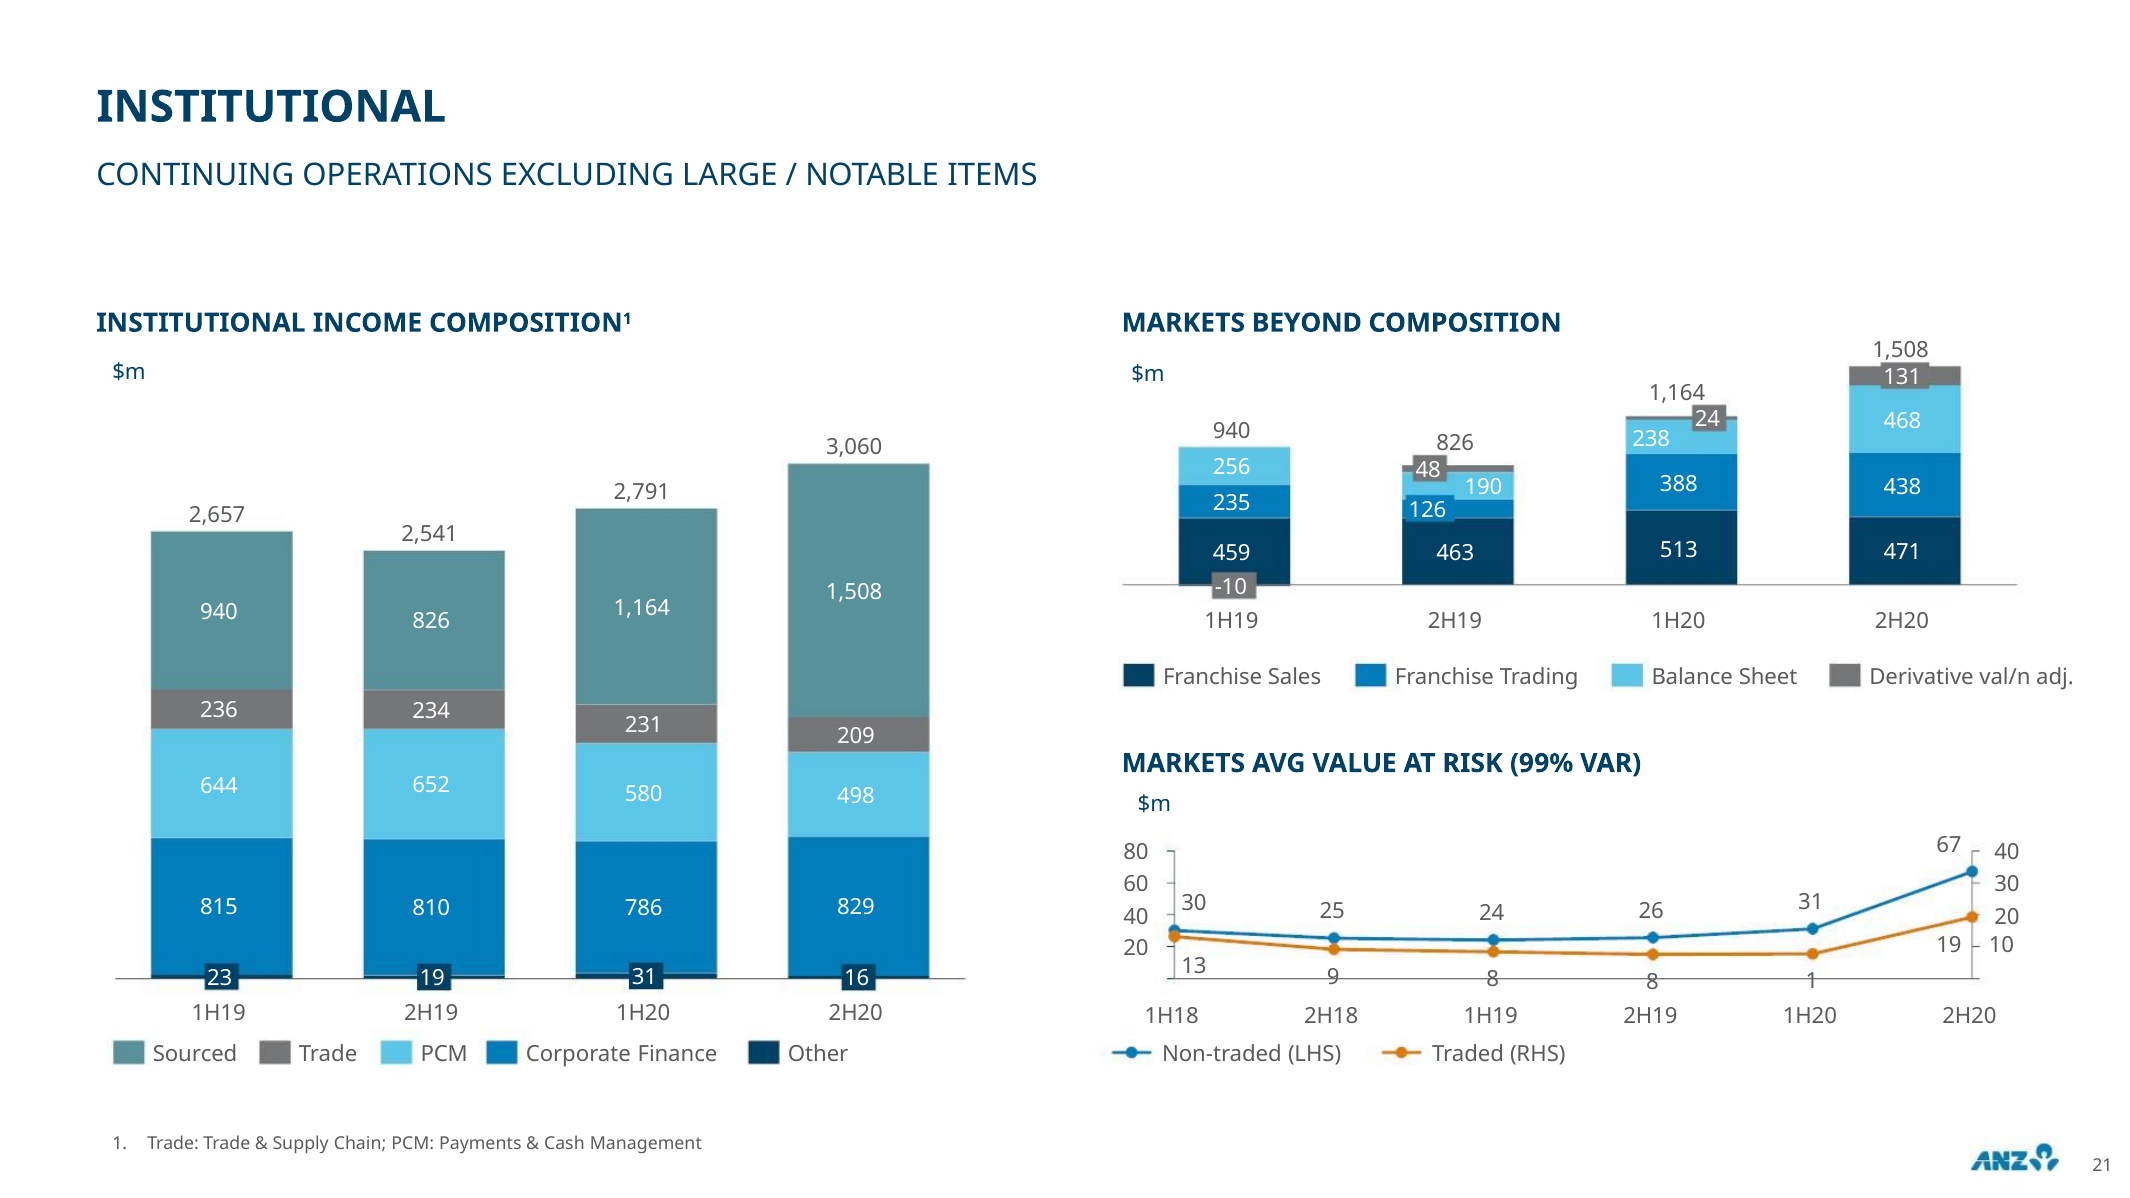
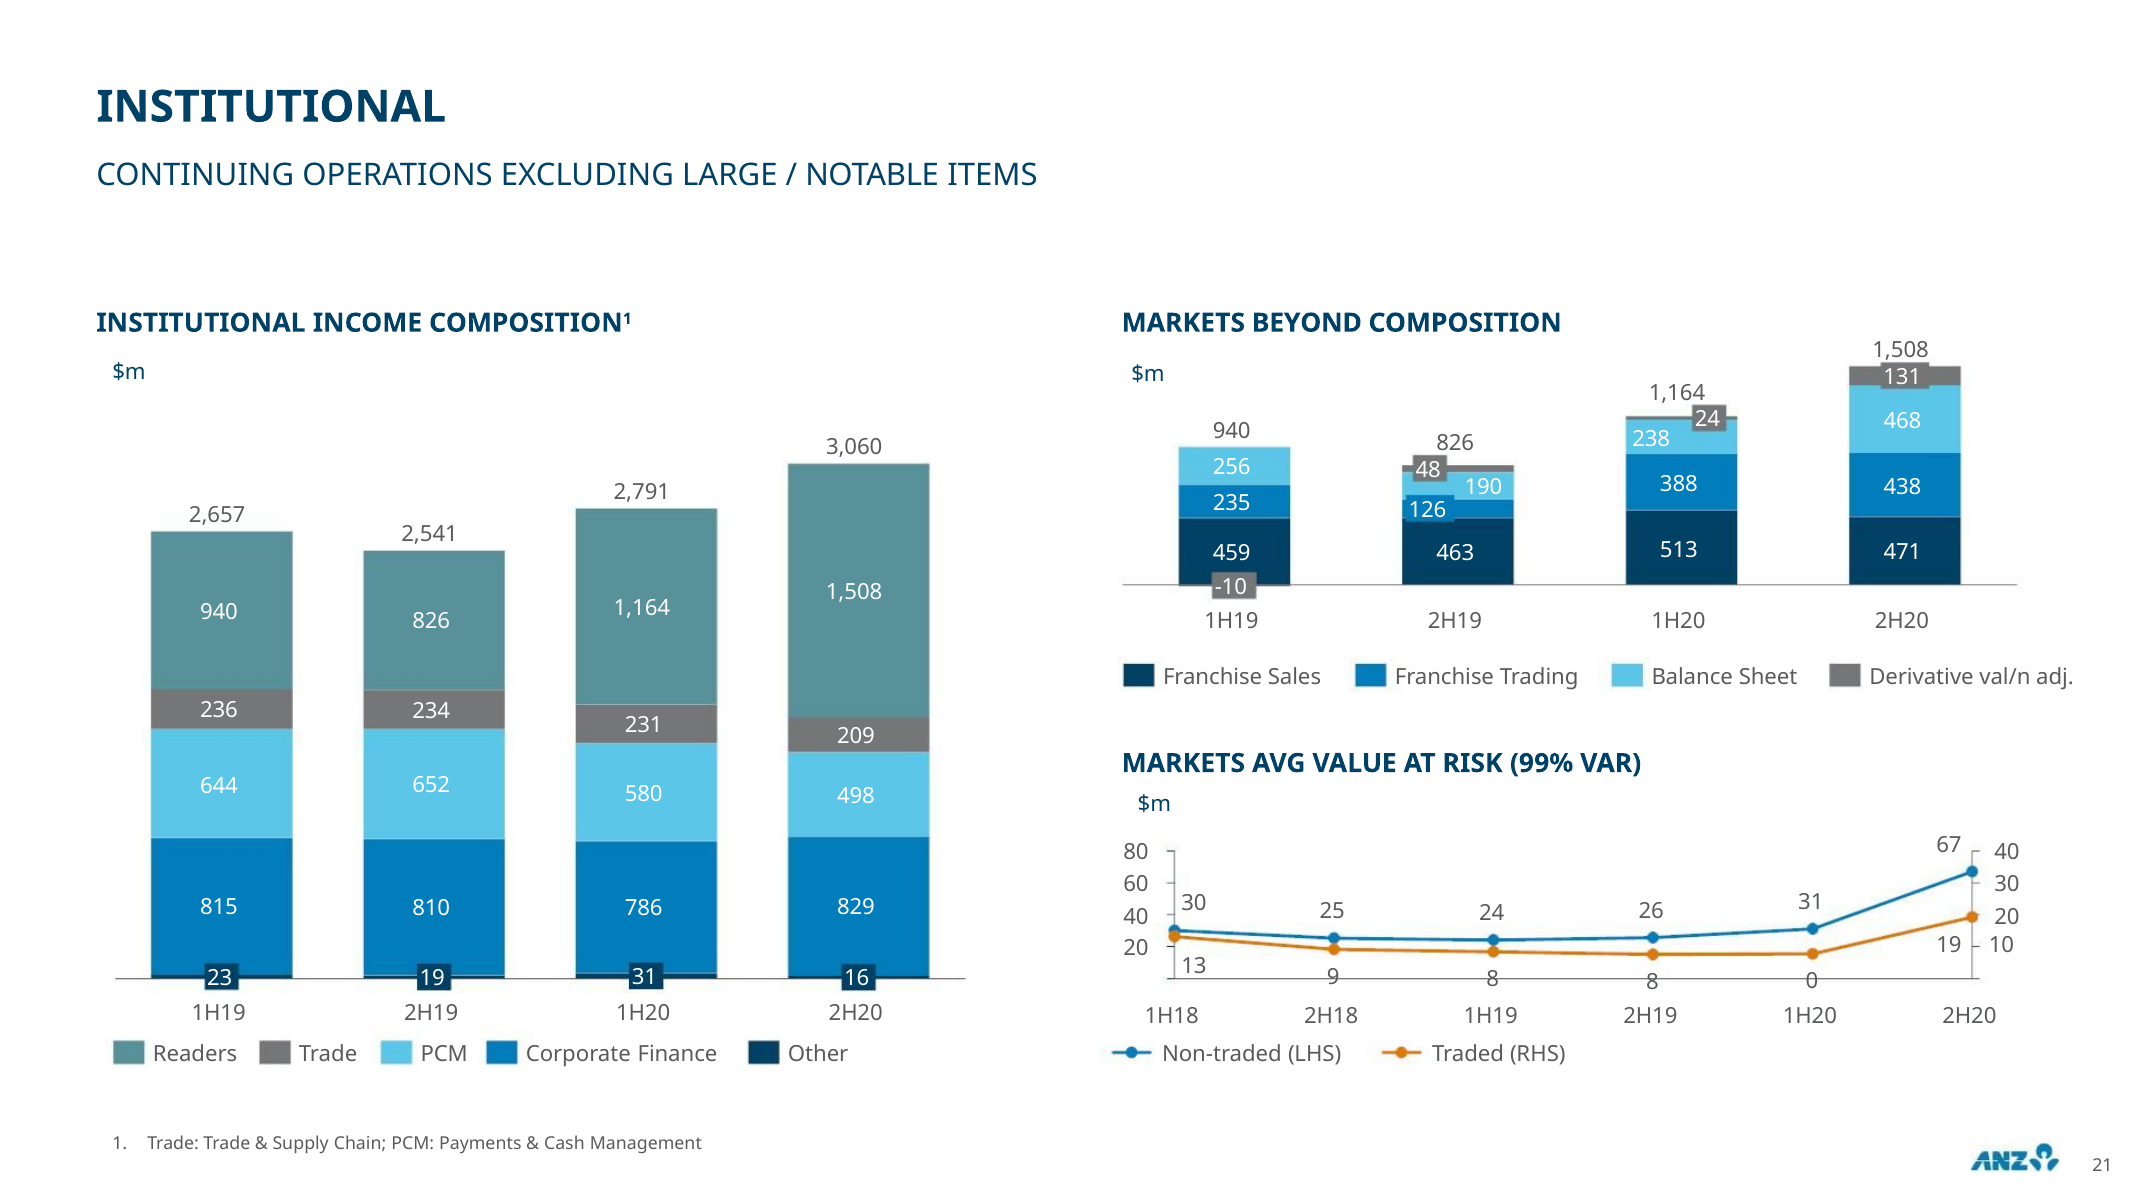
8 1: 1 -> 0 (1812, 982)
Sourced: Sourced -> Readers (195, 1055)
